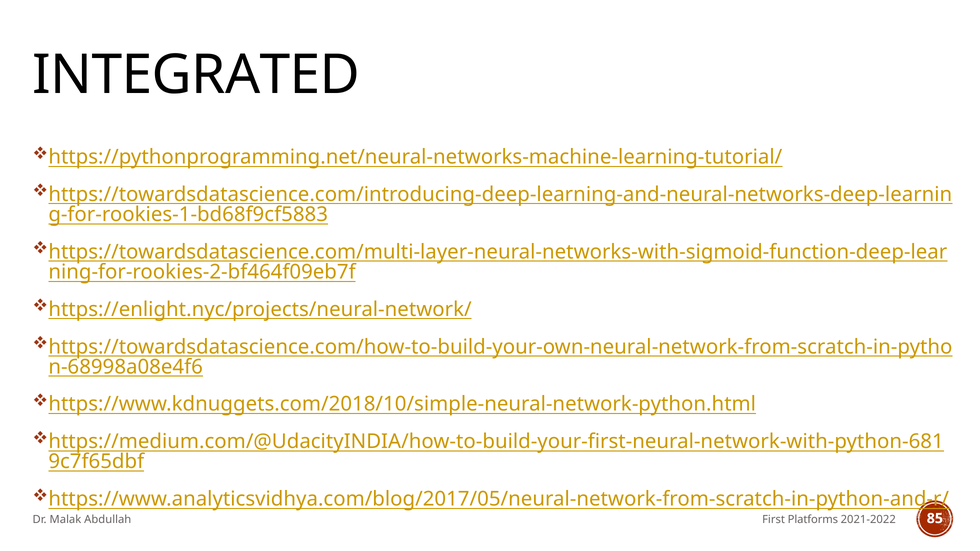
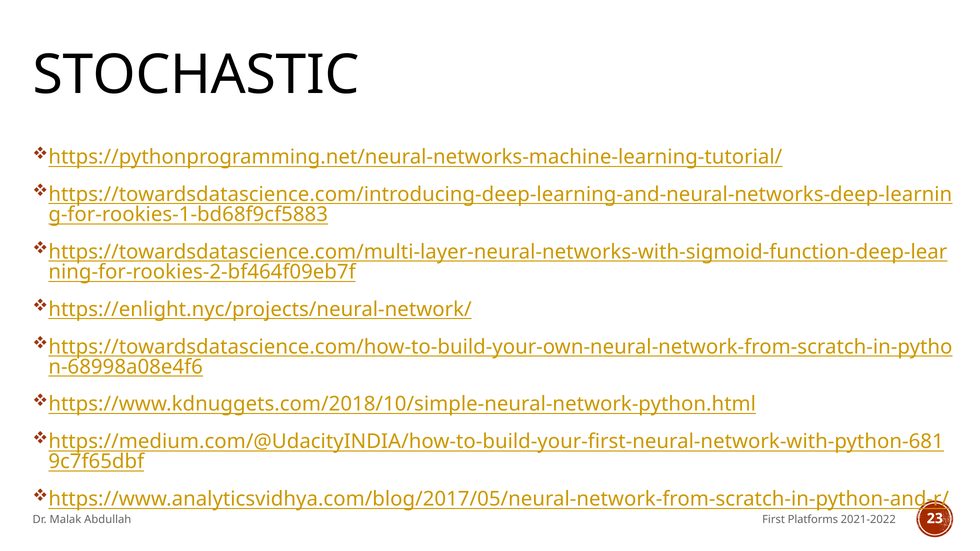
INTEGRATED: INTEGRATED -> STOCHASTIC (196, 75)
85: 85 -> 23 (935, 519)
